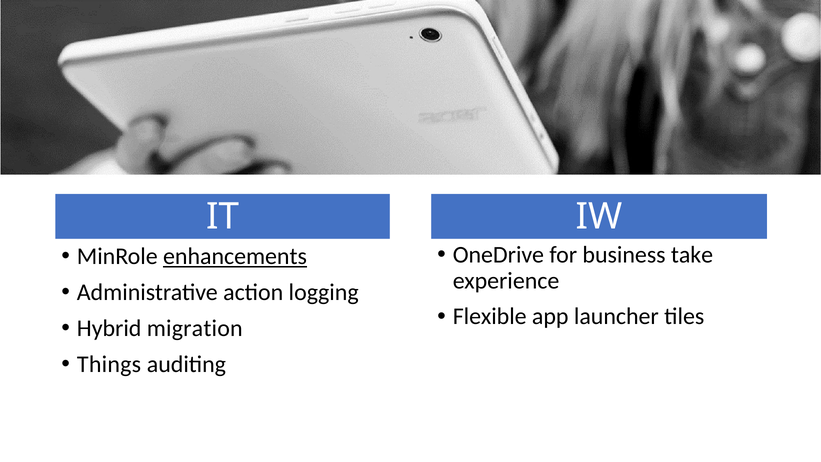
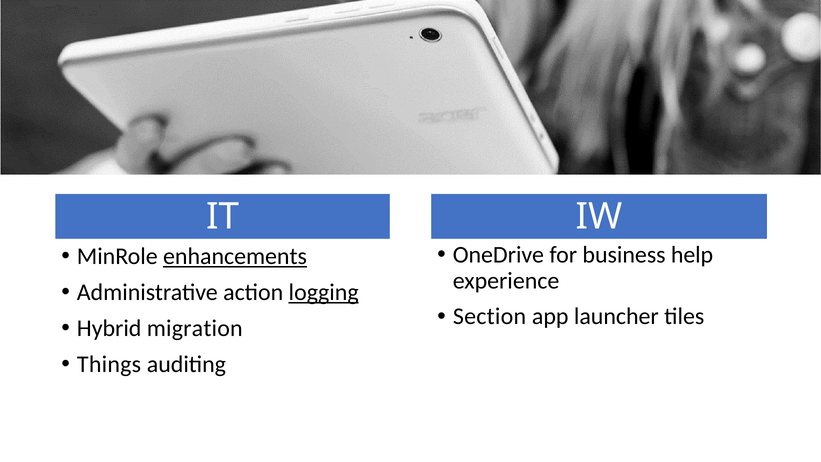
take: take -> help (692, 255)
logging underline: none -> present (324, 292)
Flexible: Flexible -> Section (490, 316)
